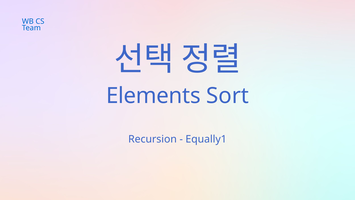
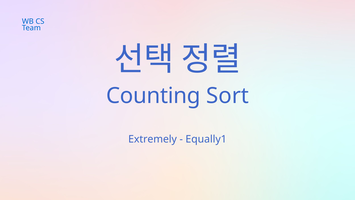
Elements: Elements -> Counting (153, 96)
Recursion: Recursion -> Extremely (153, 139)
